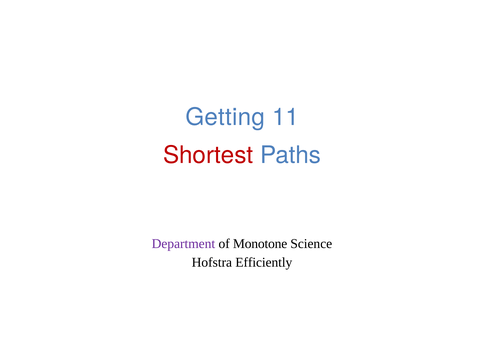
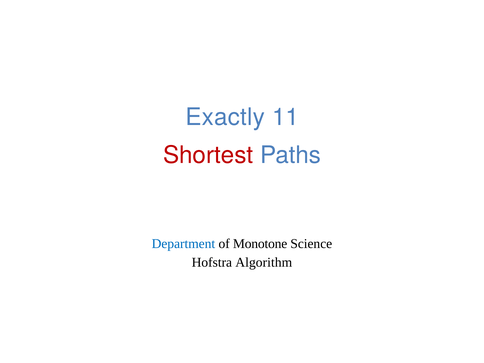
Getting: Getting -> Exactly (225, 117)
Department colour: purple -> blue (183, 244)
Efficiently: Efficiently -> Algorithm (264, 262)
